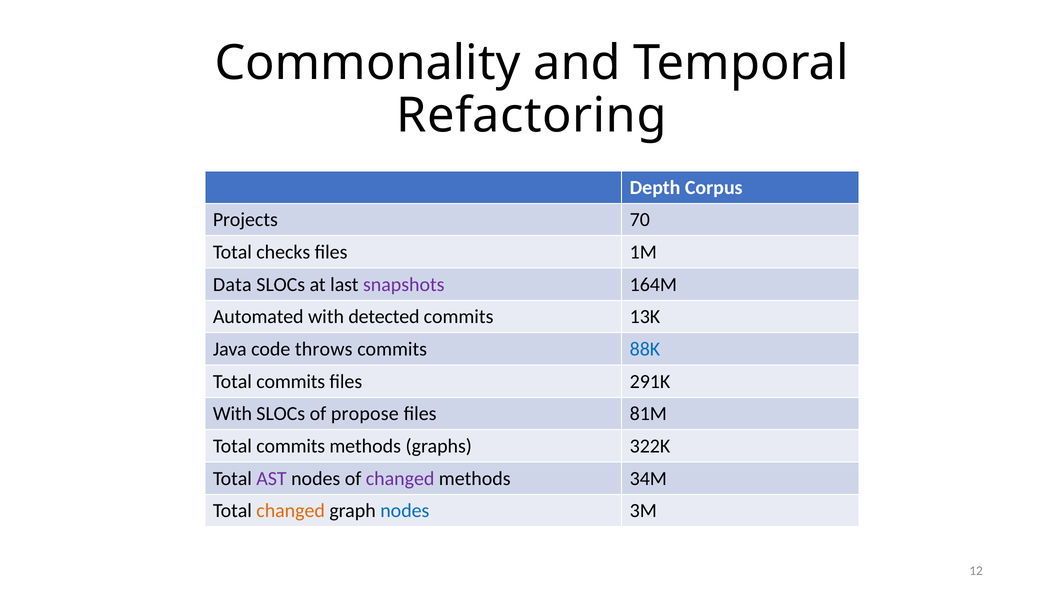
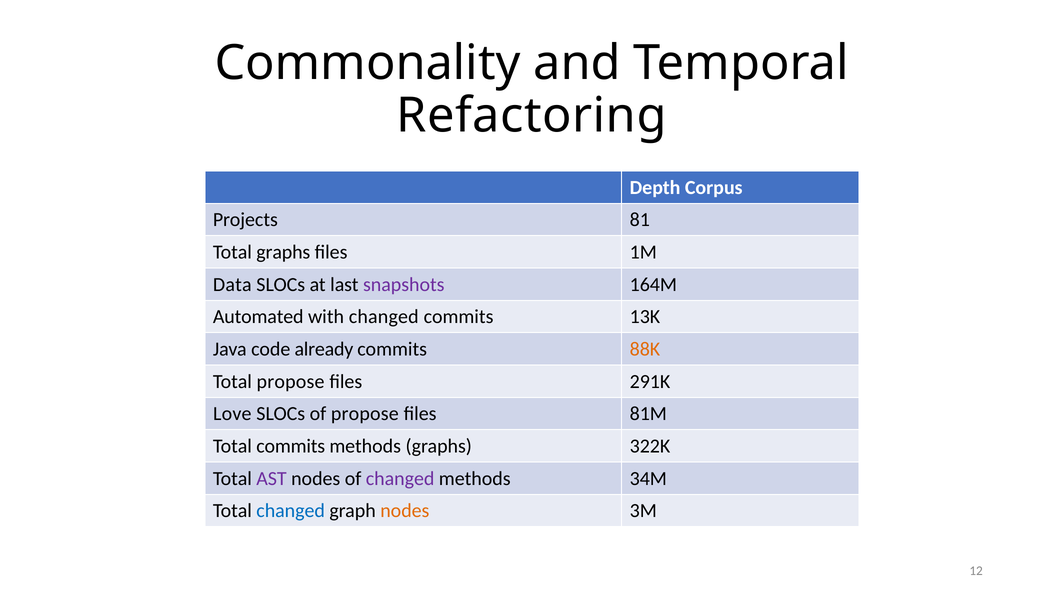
70: 70 -> 81 (640, 220)
Total checks: checks -> graphs (283, 252)
with detected: detected -> changed (384, 317)
throws: throws -> already (324, 349)
88K colour: blue -> orange (645, 349)
commits: commits -> propose (291, 382)
With: With -> Love (232, 414)
changed colour: orange -> blue (291, 511)
nodes colour: blue -> orange (405, 511)
